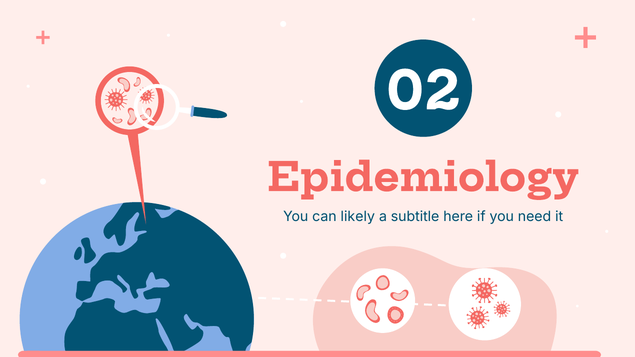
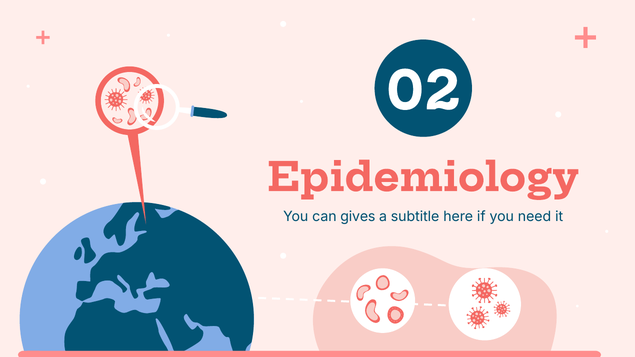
likely: likely -> gives (358, 217)
